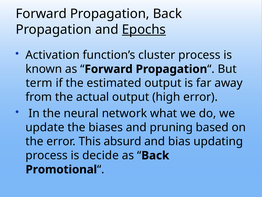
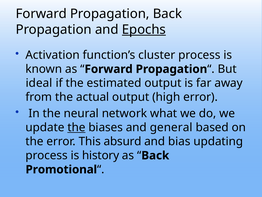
term: term -> ideal (39, 83)
the underline: none -> present (76, 127)
pruning: pruning -> general (171, 127)
decide: decide -> history (101, 155)
